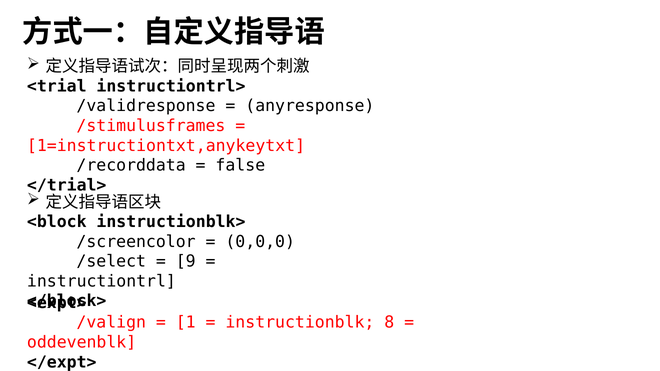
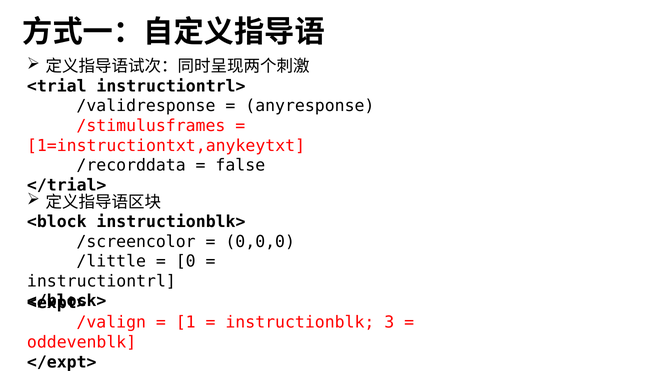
/select: /select -> /little (111, 262)
9: 9 -> 0 (186, 262)
8: 8 -> 3 (389, 323)
